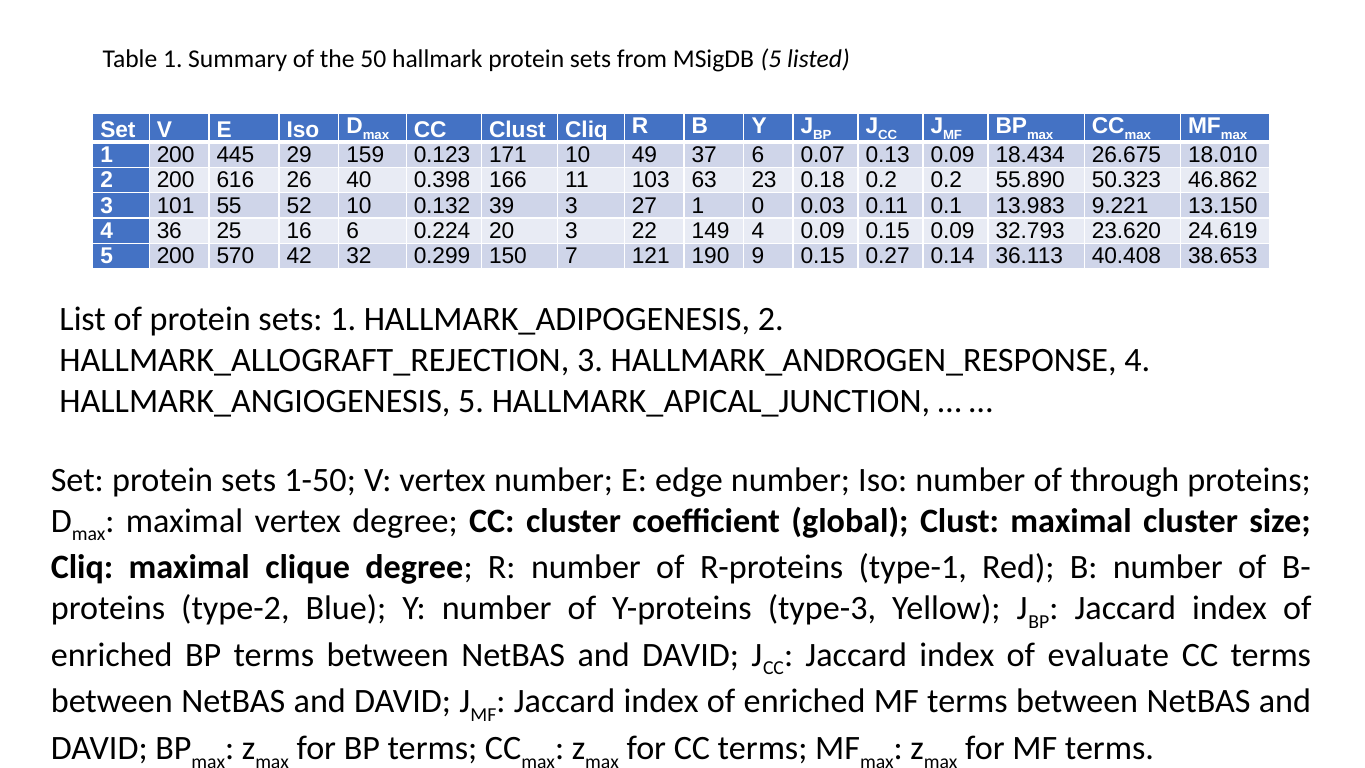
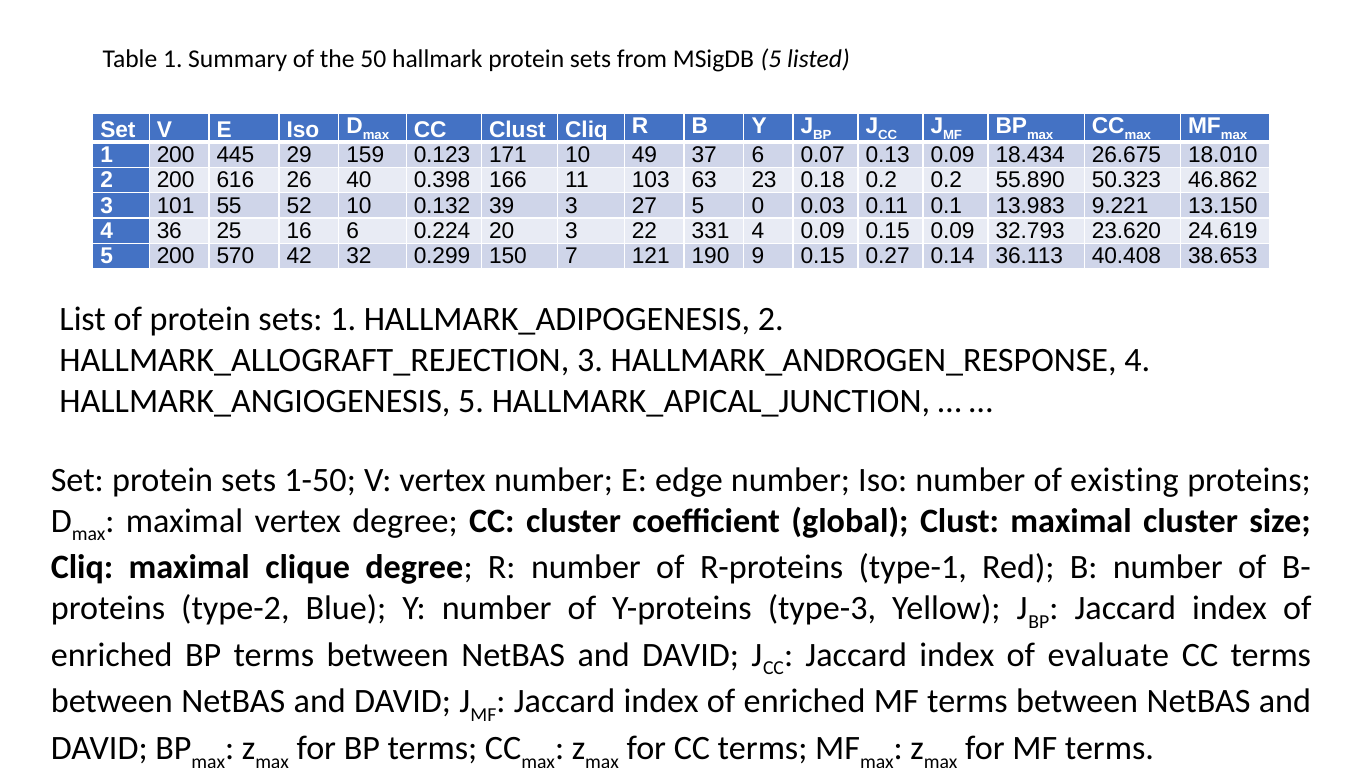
27 1: 1 -> 5 (698, 206)
149: 149 -> 331 (711, 231)
through: through -> existing (1124, 480)
